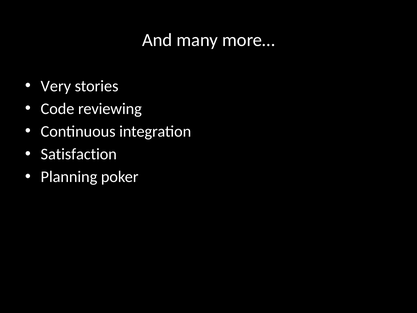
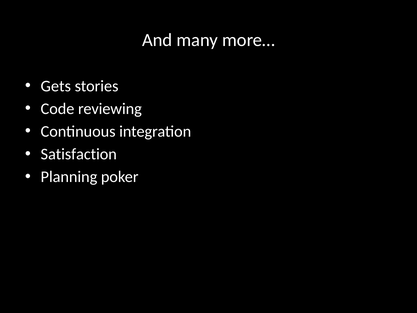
Very: Very -> Gets (56, 86)
